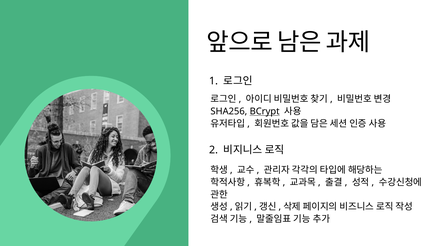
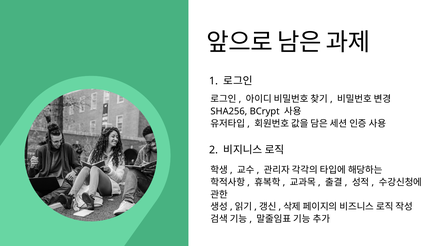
BCrypt underline: present -> none (265, 111)
